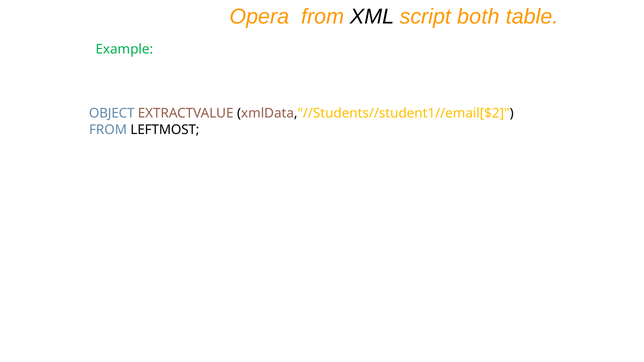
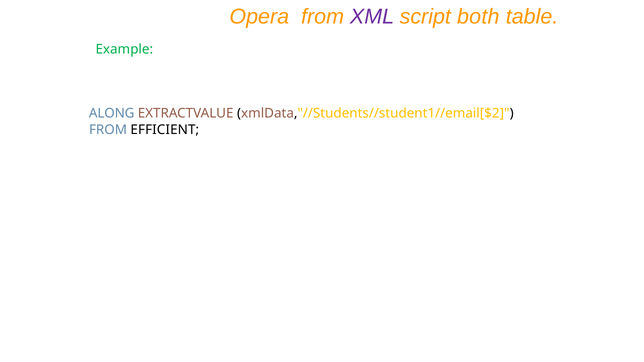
XML colour: black -> purple (372, 17)
OBJECT: OBJECT -> ALONG (112, 114)
LEFTMOST: LEFTMOST -> EFFICIENT (165, 130)
